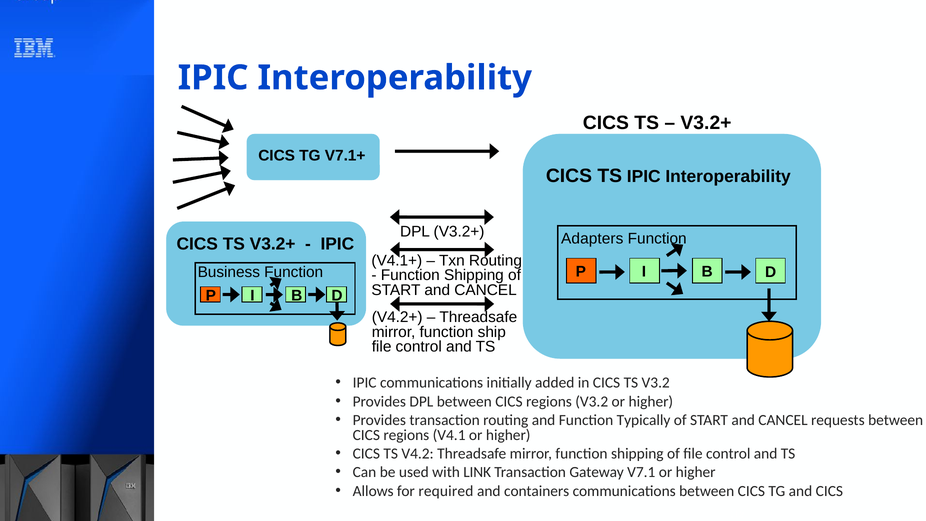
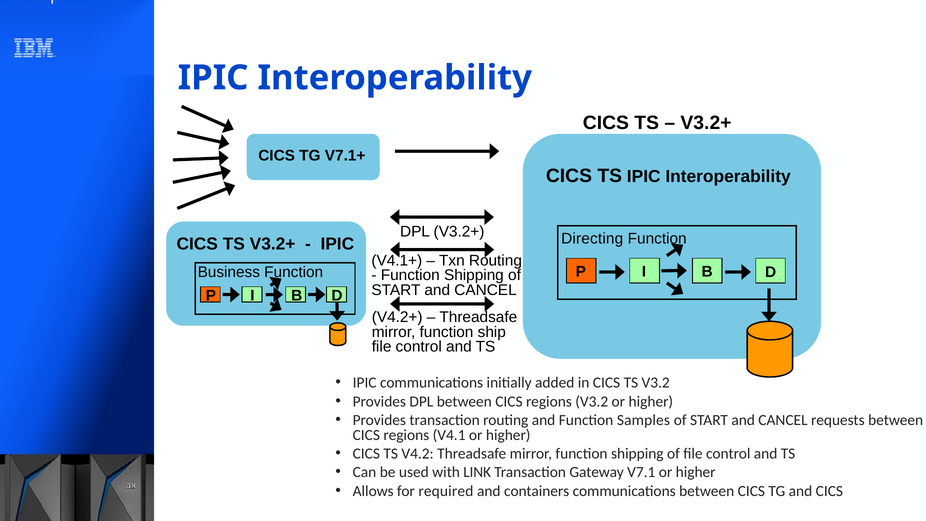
Adapters: Adapters -> Directing (592, 239)
Typically: Typically -> Samples (643, 420)
